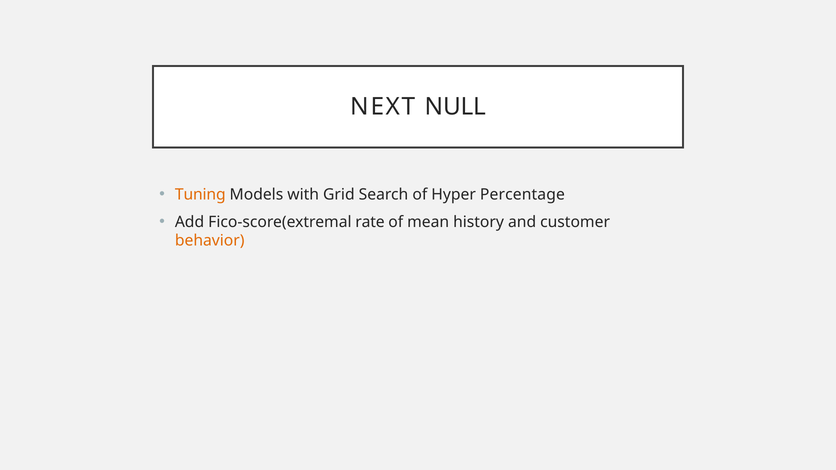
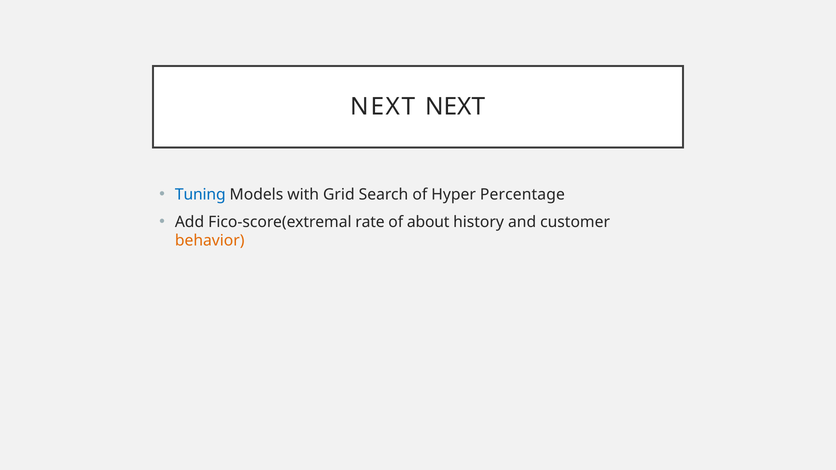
NEXT NULL: NULL -> NEXT (455, 107)
Tuning colour: orange -> blue (200, 195)
mean: mean -> about (428, 222)
